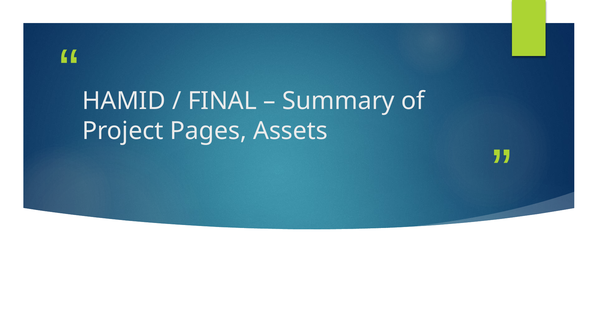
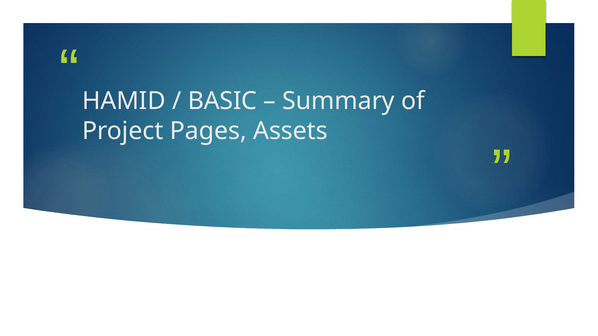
FINAL: FINAL -> BASIC (222, 101)
